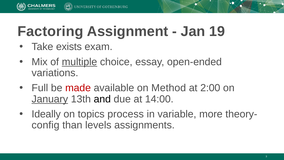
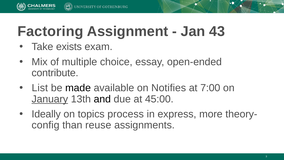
19: 19 -> 43 (217, 31)
multiple underline: present -> none (79, 62)
variations: variations -> contribute (55, 73)
Full: Full -> List (40, 88)
made colour: red -> black (78, 88)
Method: Method -> Notifies (169, 88)
2:00: 2:00 -> 7:00 (210, 88)
14:00: 14:00 -> 45:00 (159, 99)
variable: variable -> express (177, 114)
levels: levels -> reuse (98, 125)
